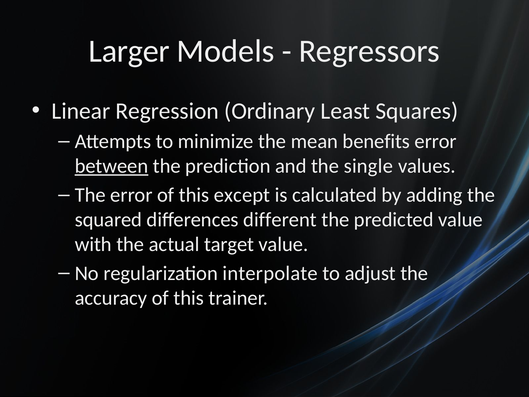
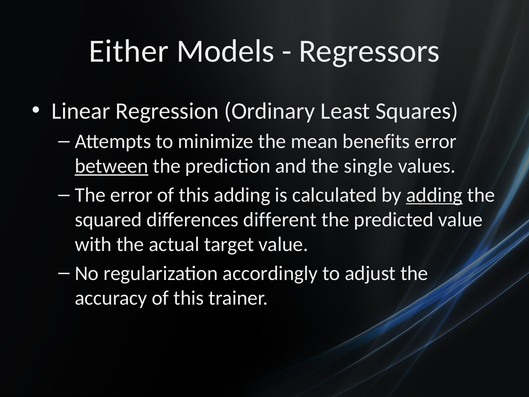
Larger: Larger -> Either (129, 51)
this except: except -> adding (242, 195)
adding underline: none -> present (434, 195)
interpolate: interpolate -> accordingly (270, 273)
